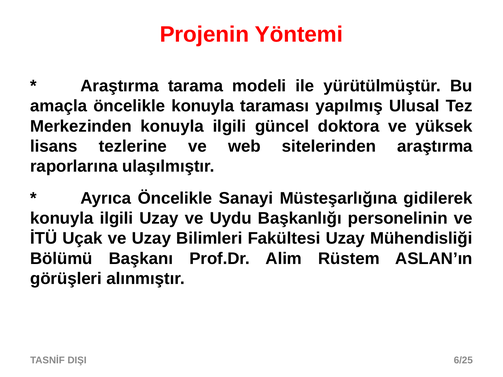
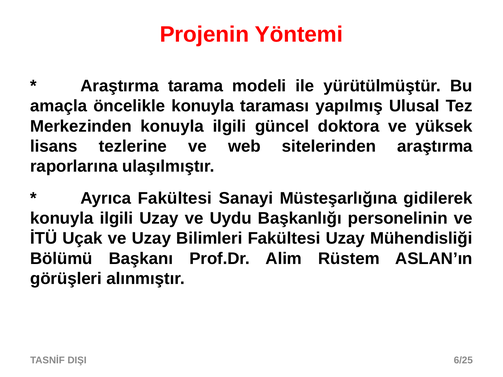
Ayrıca Öncelikle: Öncelikle -> Fakültesi (175, 198)
